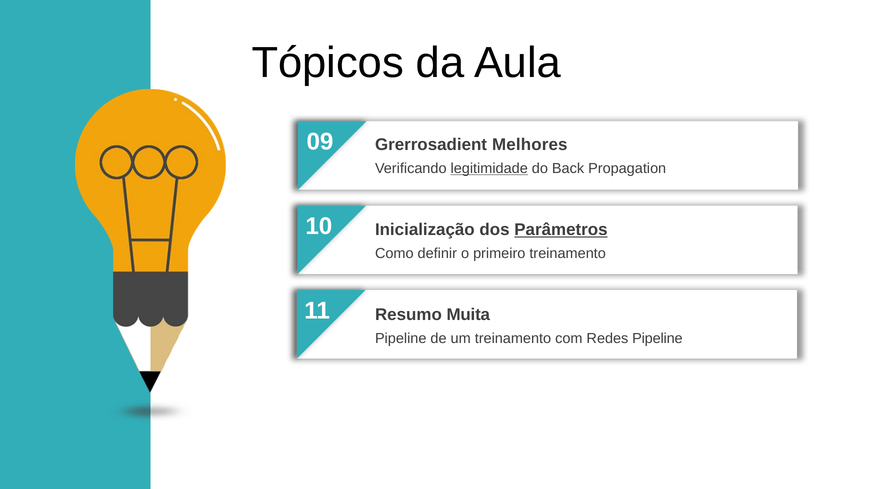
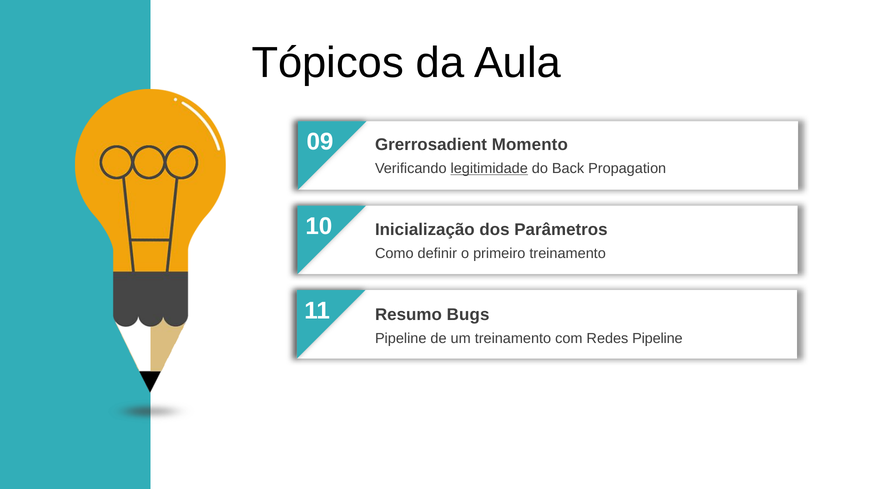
Melhores: Melhores -> Momento (530, 145)
Parâmetros underline: present -> none (561, 230)
Muita: Muita -> Bugs (468, 315)
